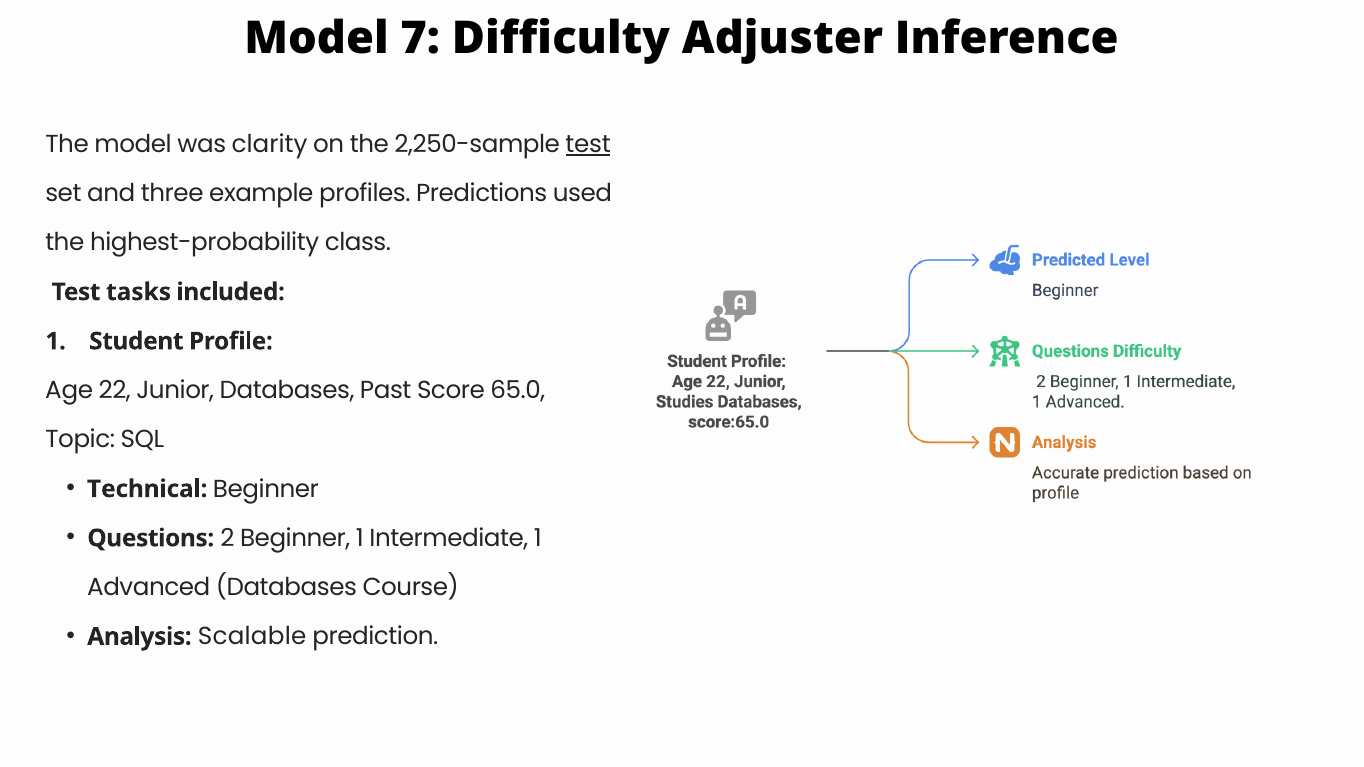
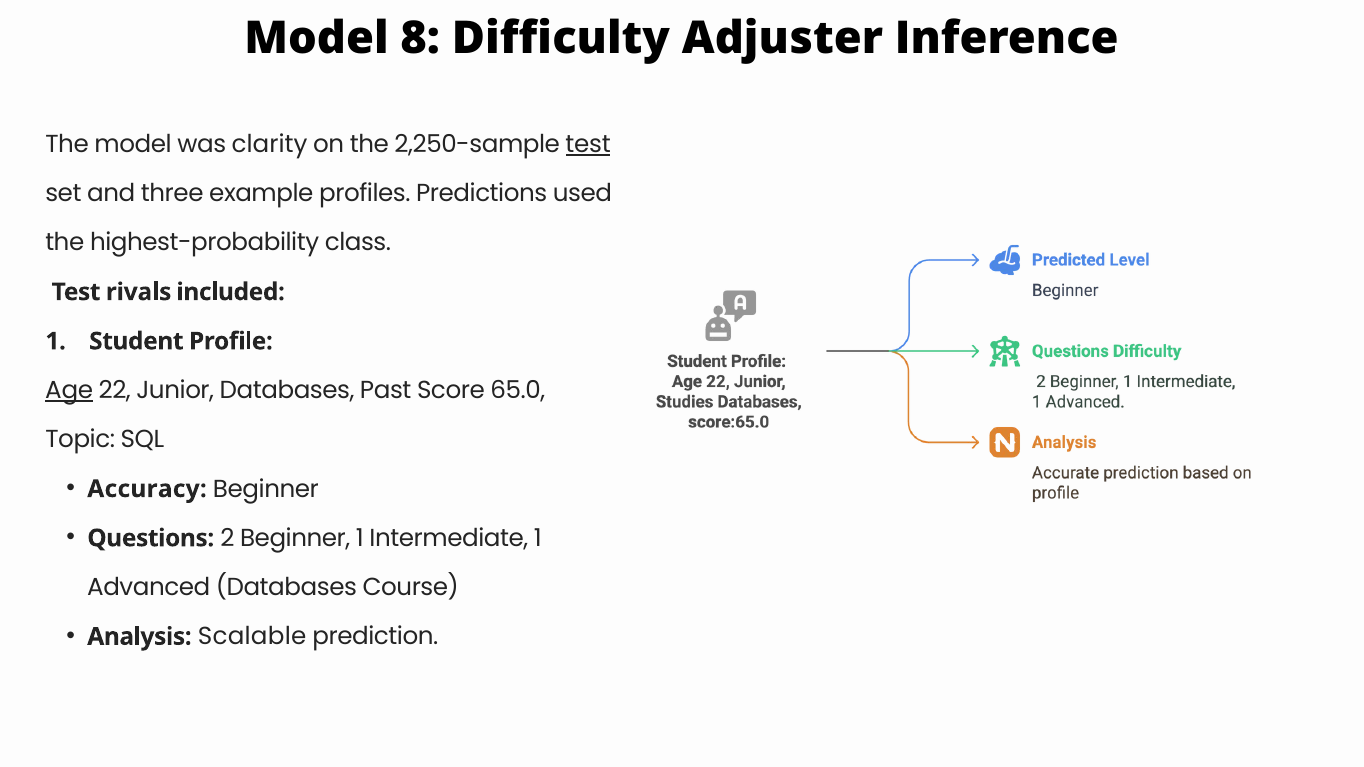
7: 7 -> 8 (420, 38)
tasks: tasks -> rivals (139, 292)
Age underline: none -> present (69, 391)
Technical: Technical -> Accuracy (147, 489)
